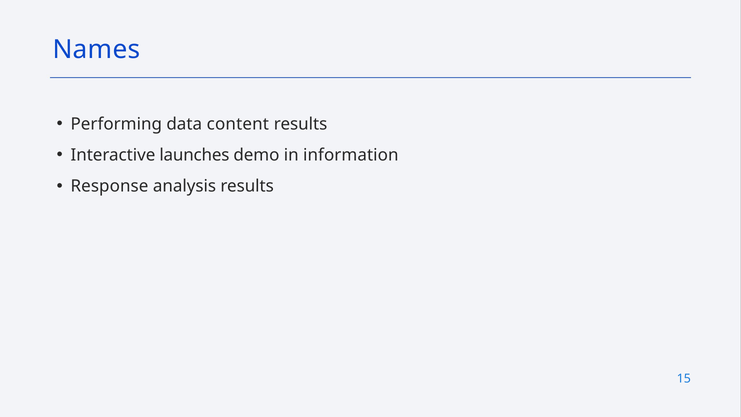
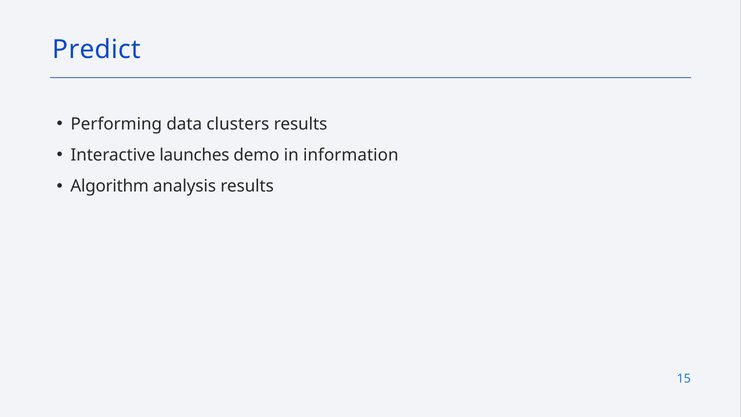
Names: Names -> Predict (96, 49)
content: content -> clusters (238, 124)
Response: Response -> Algorithm (110, 186)
